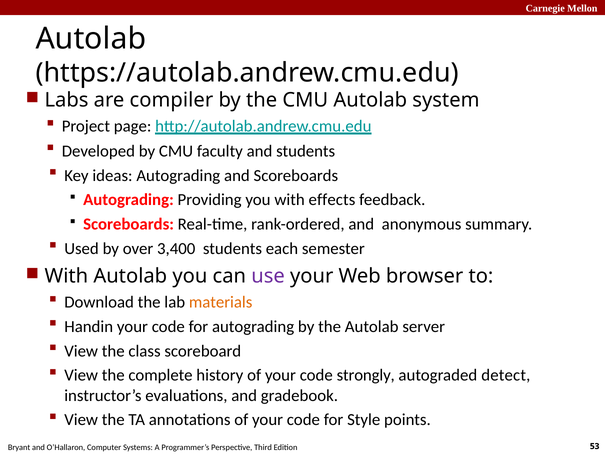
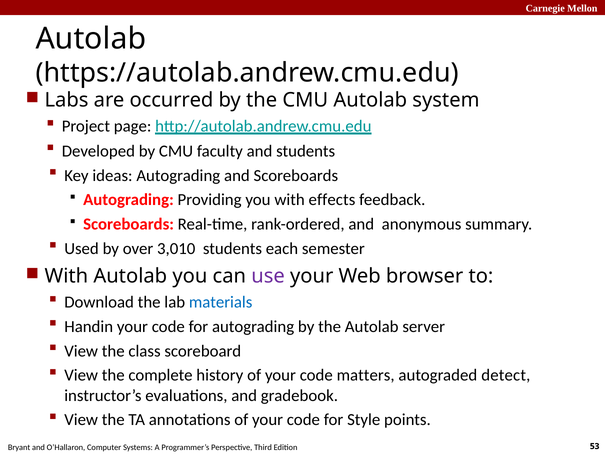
compiler: compiler -> occurred (171, 100)
3,400: 3,400 -> 3,010 (176, 248)
materials colour: orange -> blue (221, 302)
strongly: strongly -> matters (366, 375)
